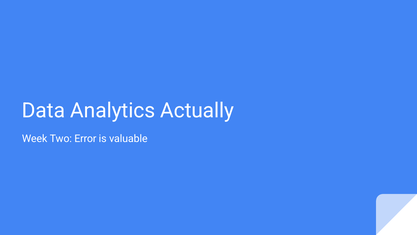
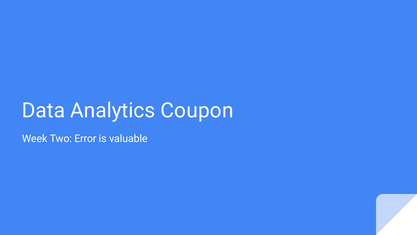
Actually: Actually -> Coupon (197, 110)
